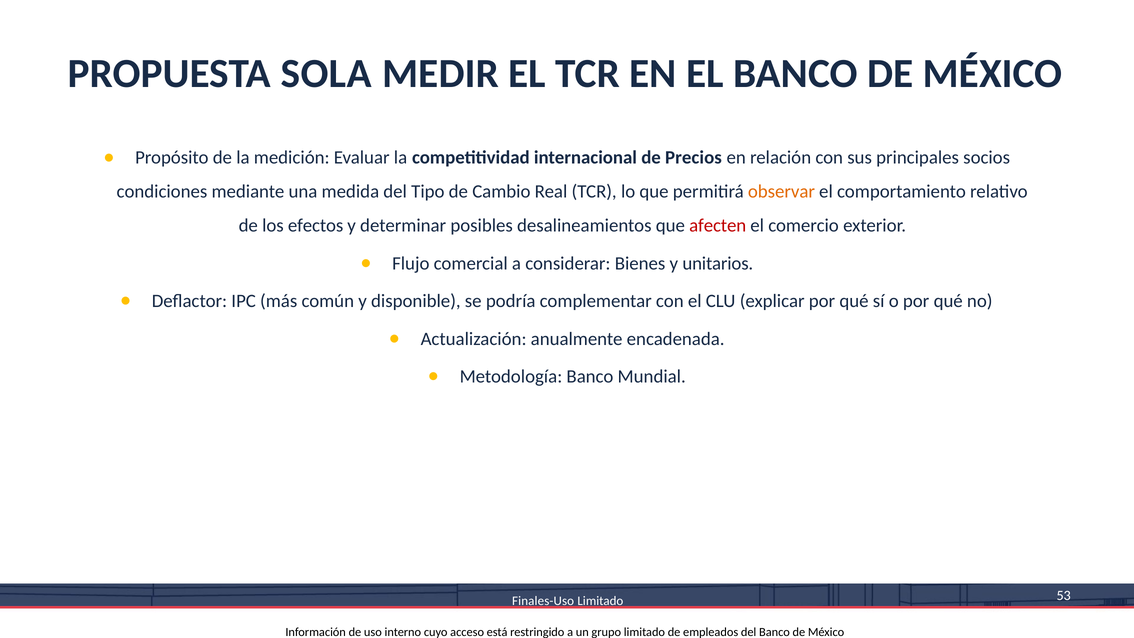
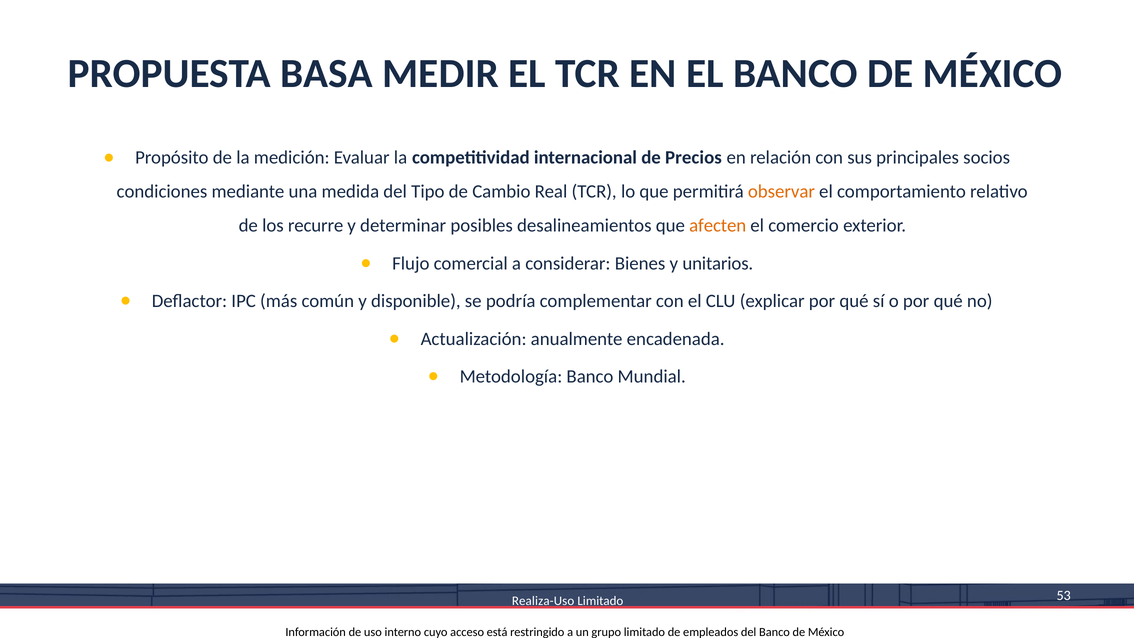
SOLA: SOLA -> BASA (326, 74)
efectos: efectos -> recurre (316, 226)
afecten colour: red -> orange (718, 226)
Finales-Uso: Finales-Uso -> Realiza-Uso (543, 601)
